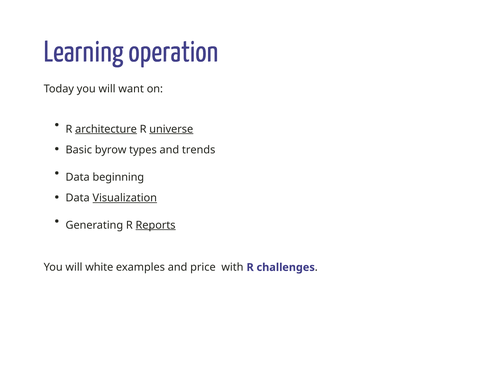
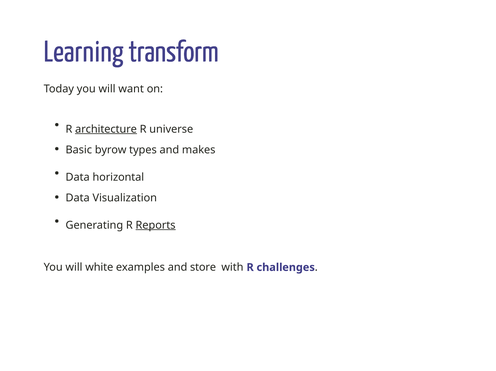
operation: operation -> transform (174, 52)
universe underline: present -> none (171, 129)
trends: trends -> makes (199, 150)
beginning: beginning -> horizontal (118, 177)
Visualization underline: present -> none (125, 198)
price: price -> store (203, 268)
